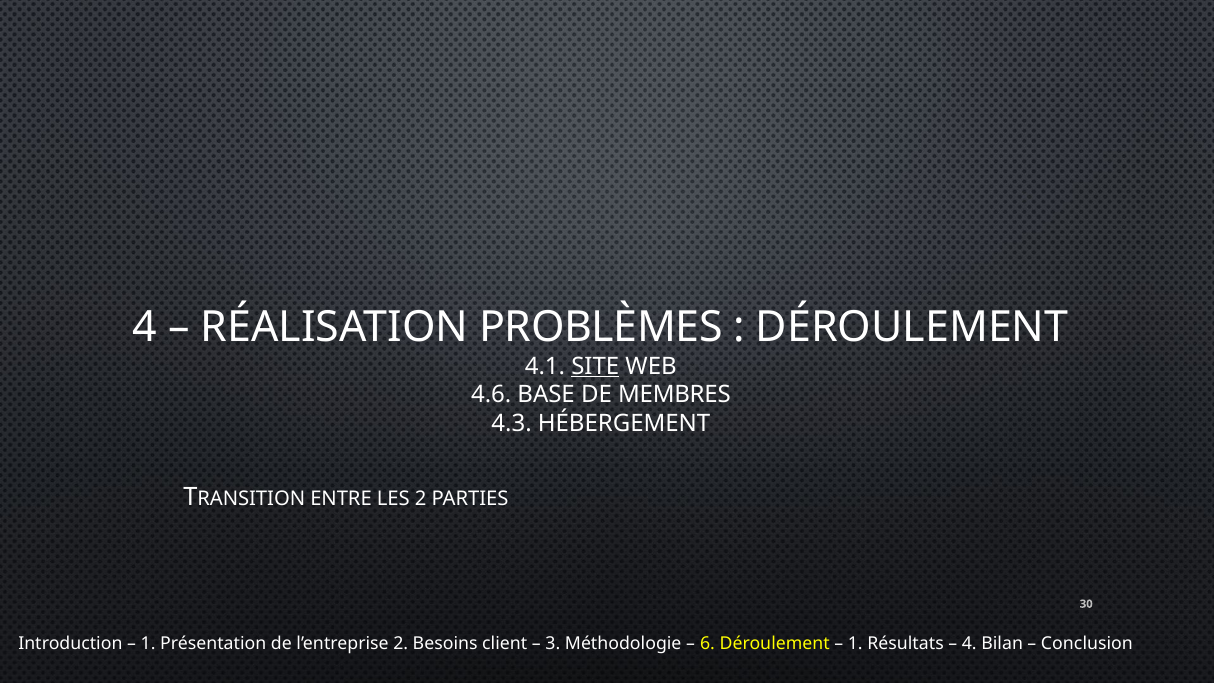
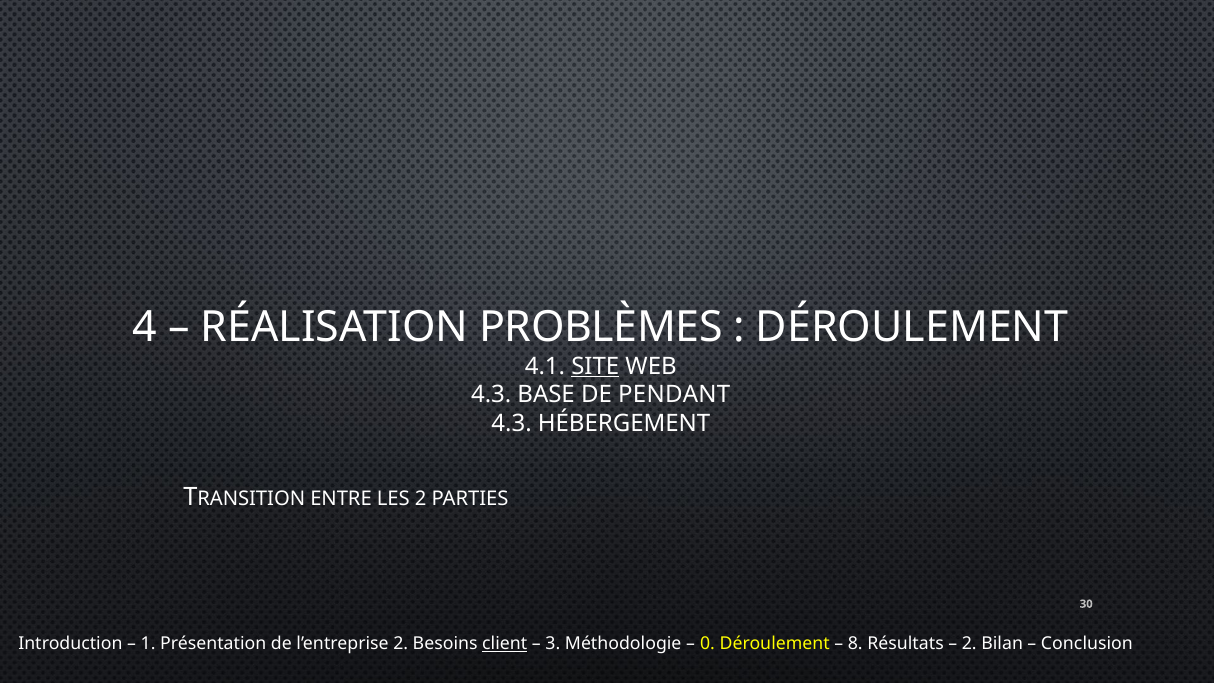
4.6: 4.6 -> 4.3 (491, 395)
MEMBRES: MEMBRES -> PENDANT (674, 395)
client underline: none -> present (505, 644)
6: 6 -> 0 (708, 644)
1: 1 -> 8 (855, 644)
4: 4 -> 2 (969, 644)
